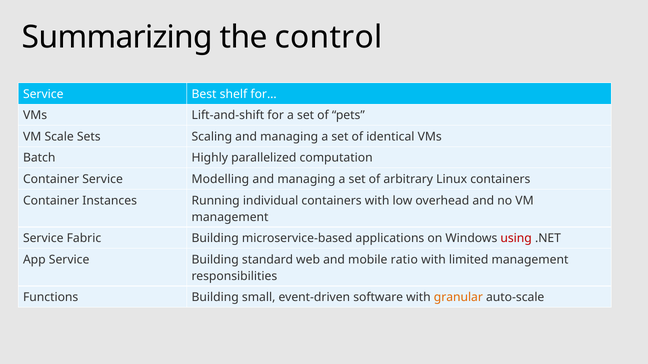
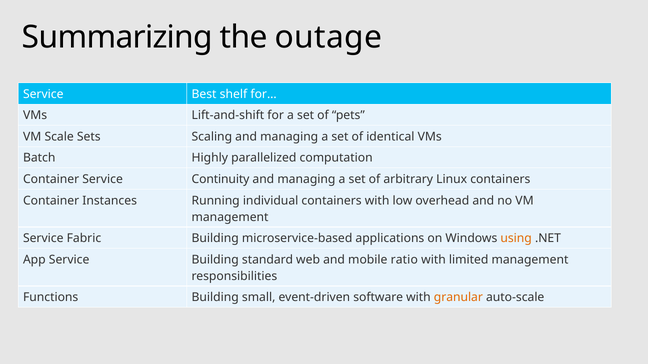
control: control -> outage (328, 37)
Modelling: Modelling -> Continuity (220, 179)
using colour: red -> orange (516, 239)
